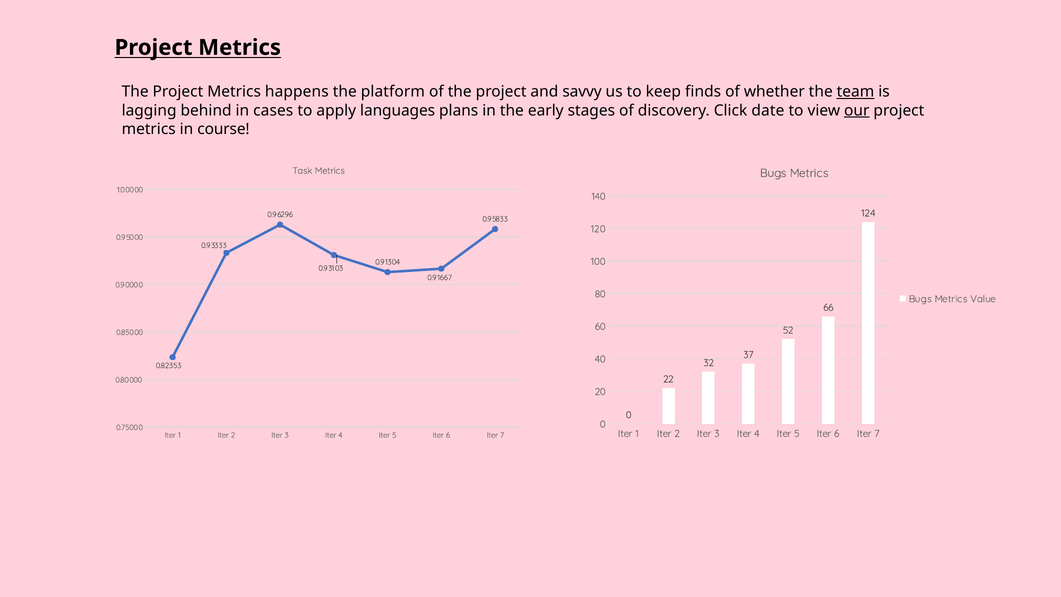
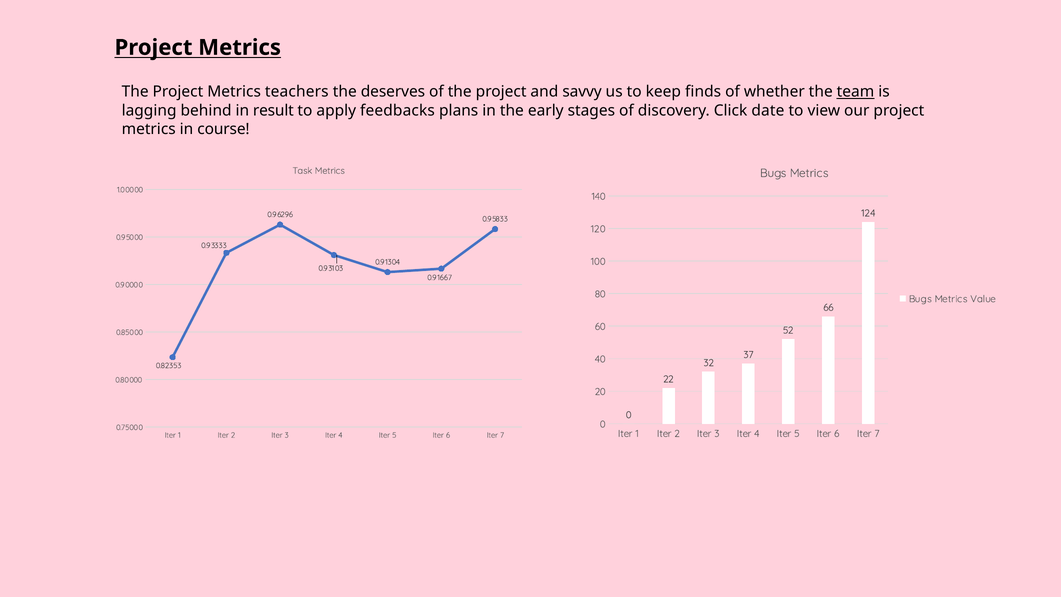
happens: happens -> teachers (297, 92)
platform: platform -> deserves (393, 92)
cases: cases -> result (273, 110)
languages: languages -> feedbacks (397, 110)
our underline: present -> none (857, 110)
